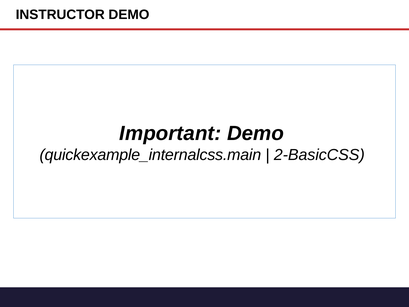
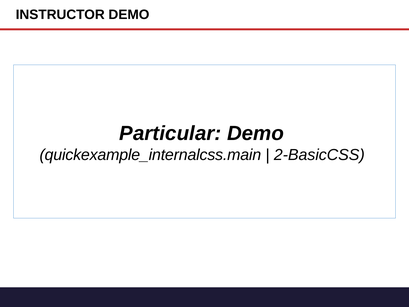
Important: Important -> Particular (170, 133)
